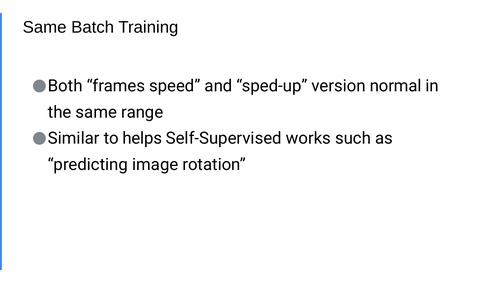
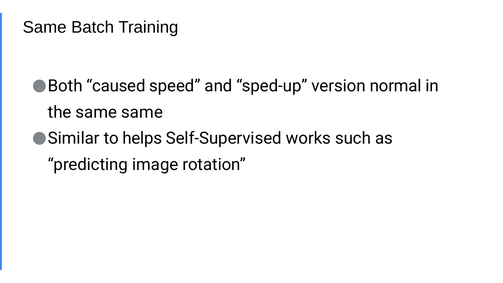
frames: frames -> caused (116, 86)
same range: range -> same (142, 112)
